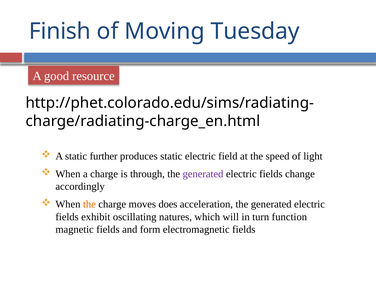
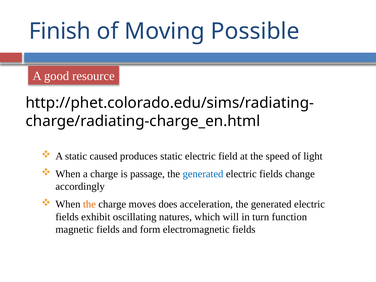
Tuesday: Tuesday -> Possible (255, 31)
further: further -> caused (104, 156)
through: through -> passage (147, 174)
generated colour: purple -> blue (203, 174)
